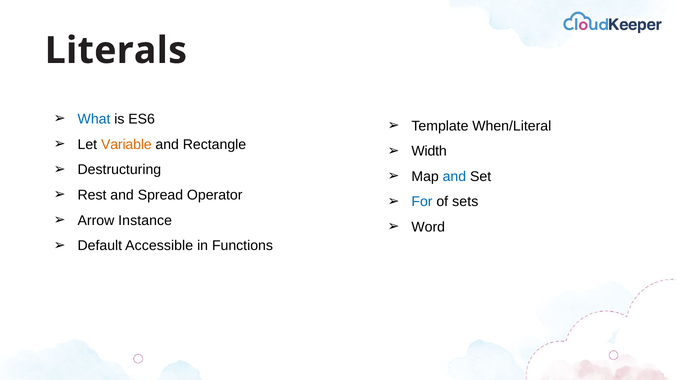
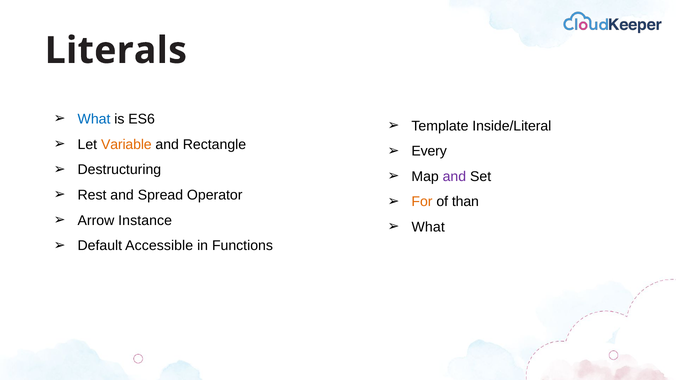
When/Literal: When/Literal -> Inside/Literal (512, 126)
Width: Width -> Every (429, 151)
and colour: blue -> purple (454, 177)
For colour: blue -> orange (422, 202)
sets: sets -> than (465, 202)
Word: Word -> What (428, 227)
